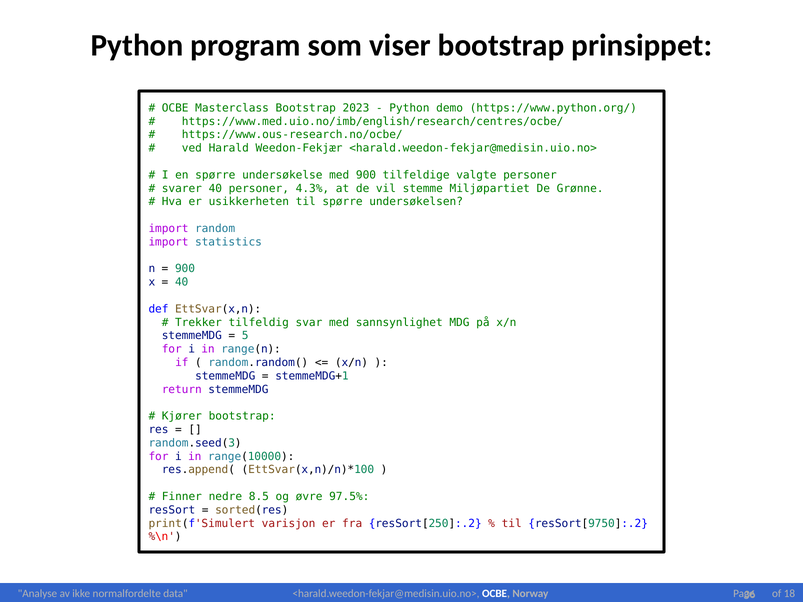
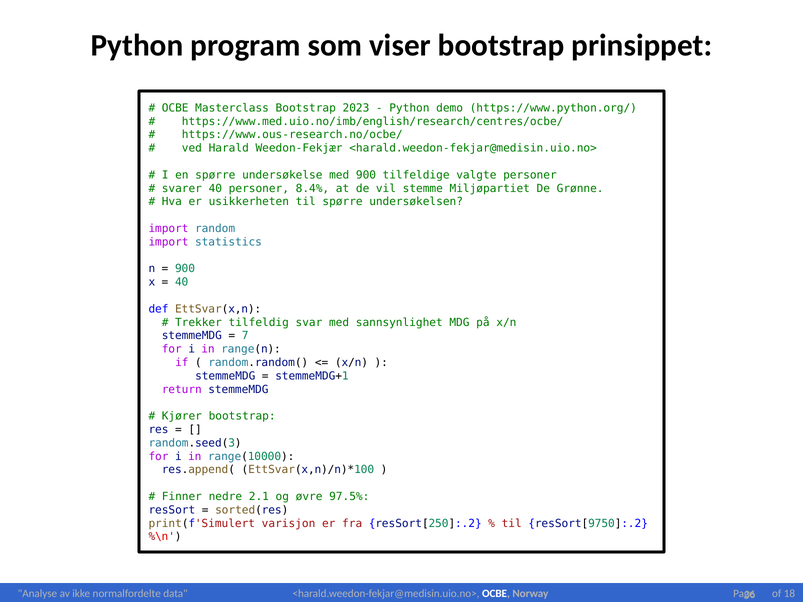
4.3%: 4.3% -> 8.4% (312, 188)
5: 5 -> 7 (245, 336)
8.5: 8.5 -> 2.1 (259, 497)
